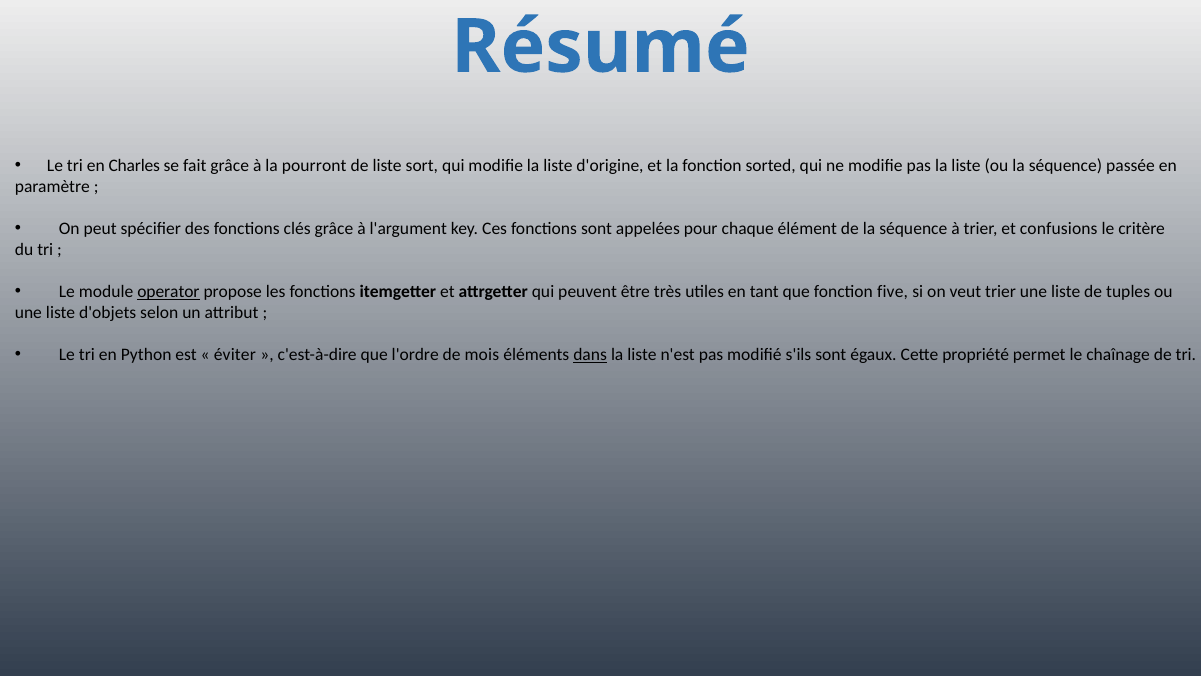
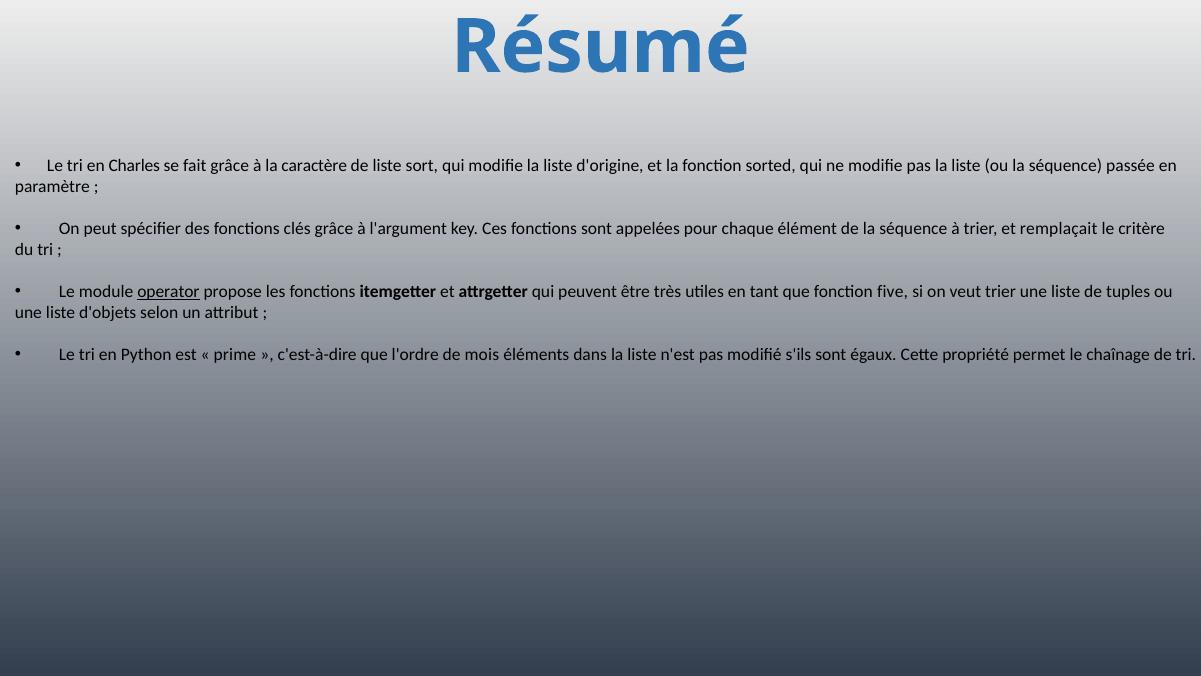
pourront: pourront -> caractère (314, 166)
confusions: confusions -> remplaçait (1059, 229)
éviter: éviter -> prime (235, 355)
dans underline: present -> none (590, 355)
